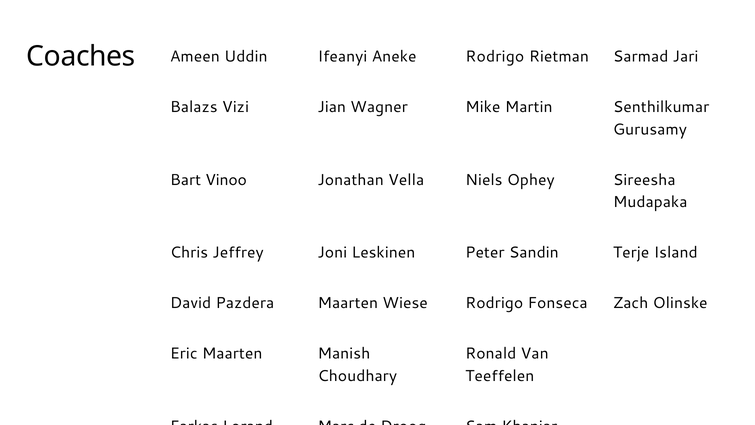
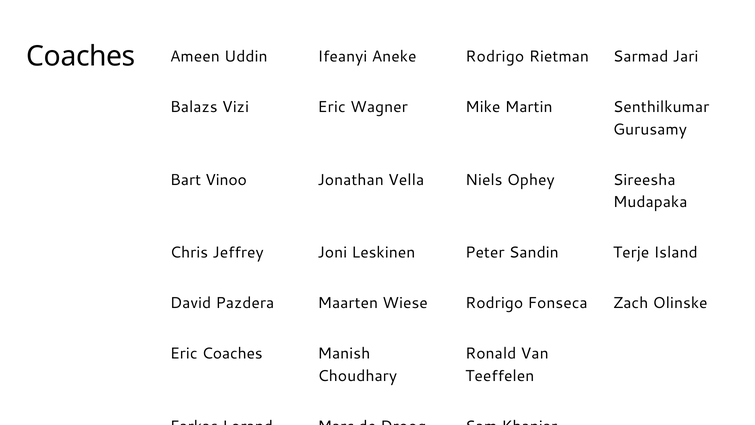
Vizi Jian: Jian -> Eric (332, 107)
Eric Maarten: Maarten -> Coaches (232, 353)
